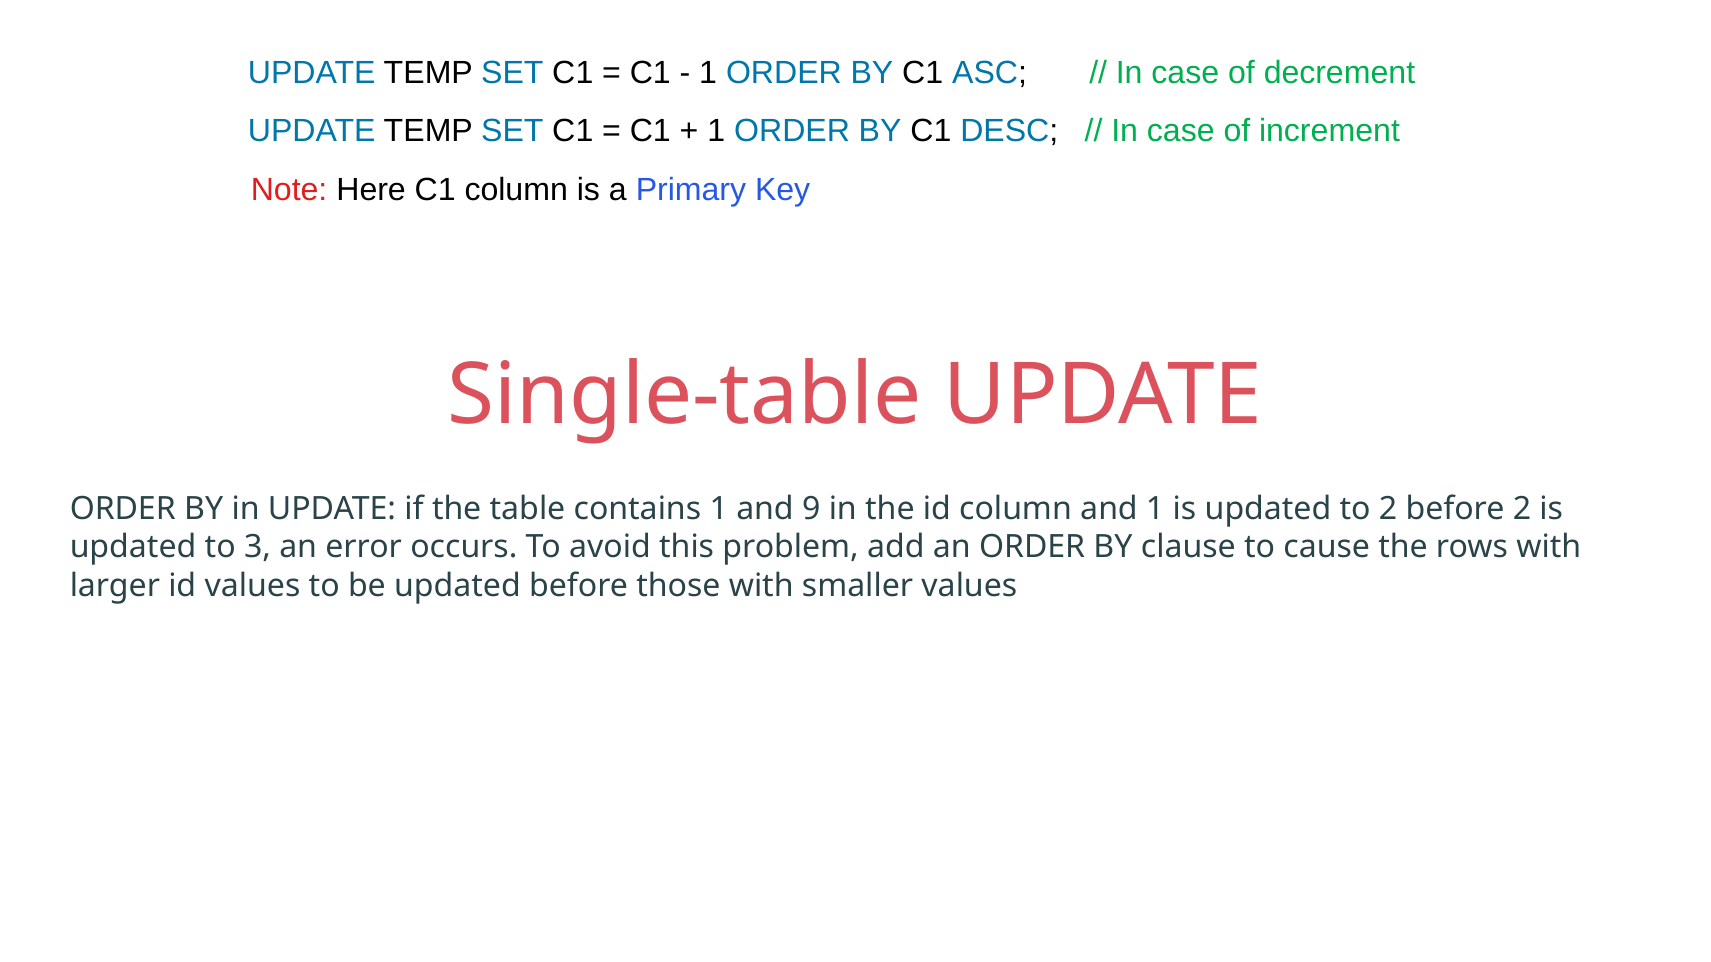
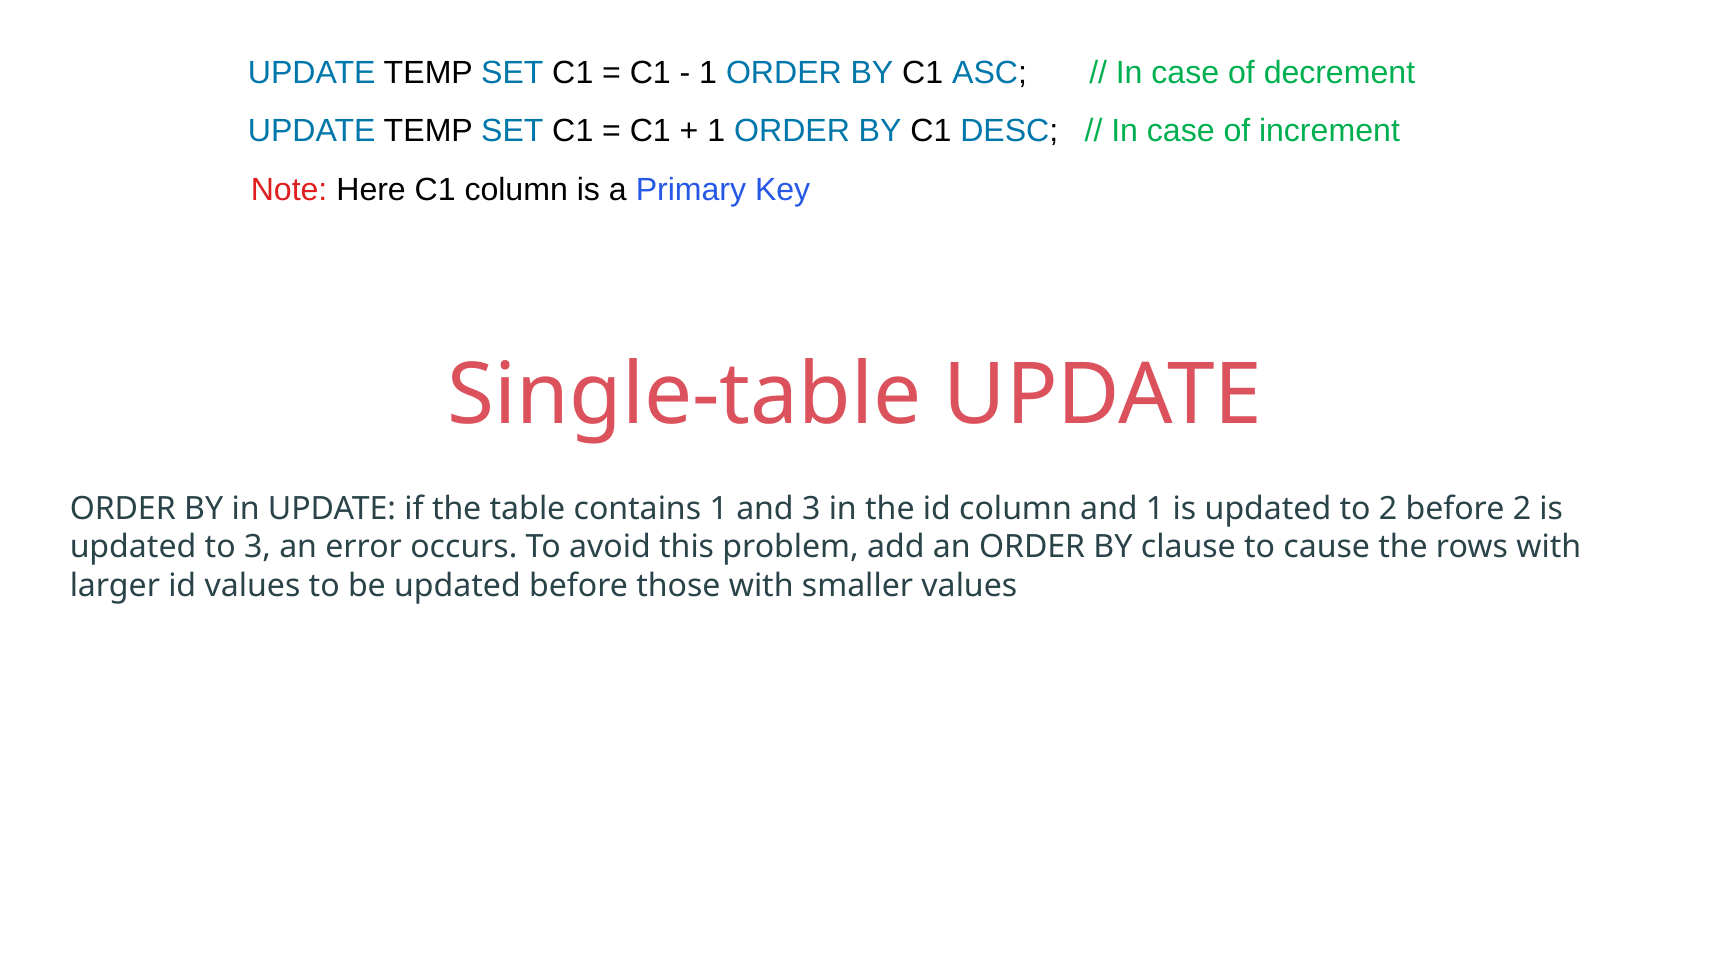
and 9: 9 -> 3 (811, 509)
